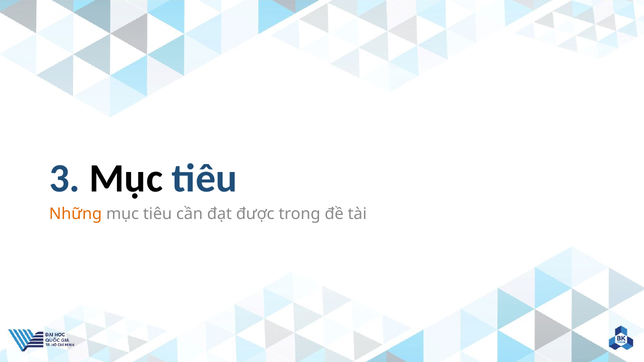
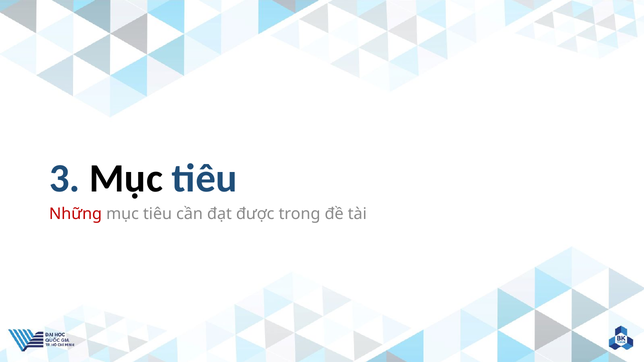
Những colour: orange -> red (76, 214)
